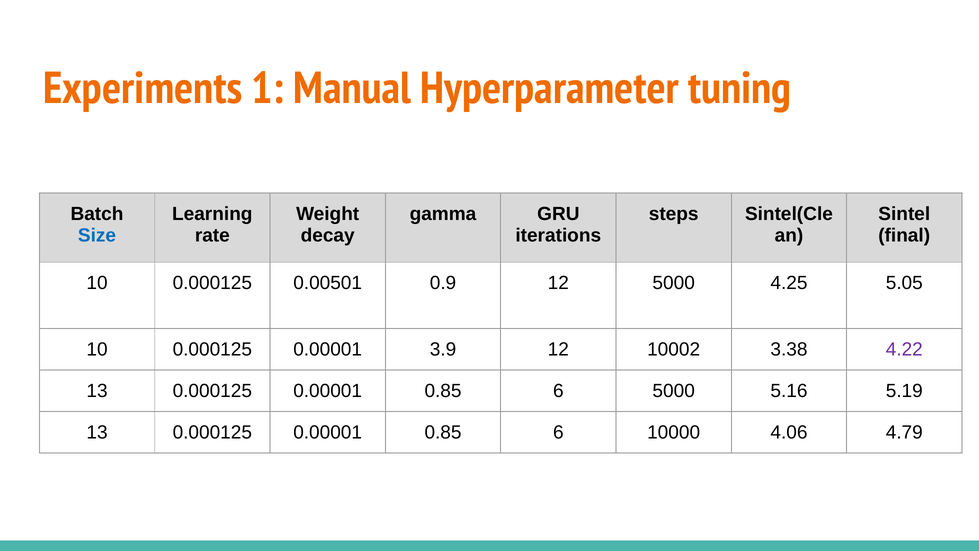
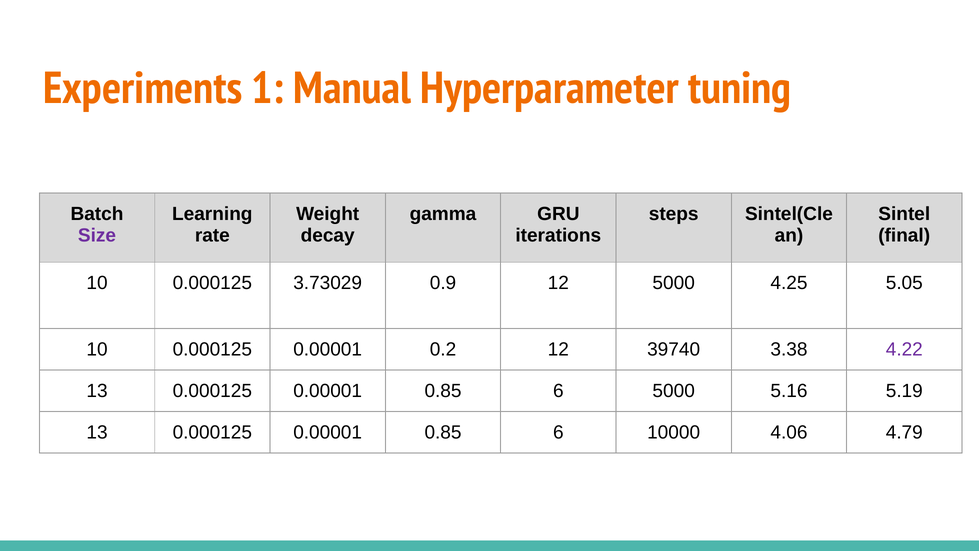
Size colour: blue -> purple (97, 235)
0.00501: 0.00501 -> 3.73029 (328, 283)
3.9: 3.9 -> 0.2 (443, 349)
10002: 10002 -> 39740 (674, 349)
